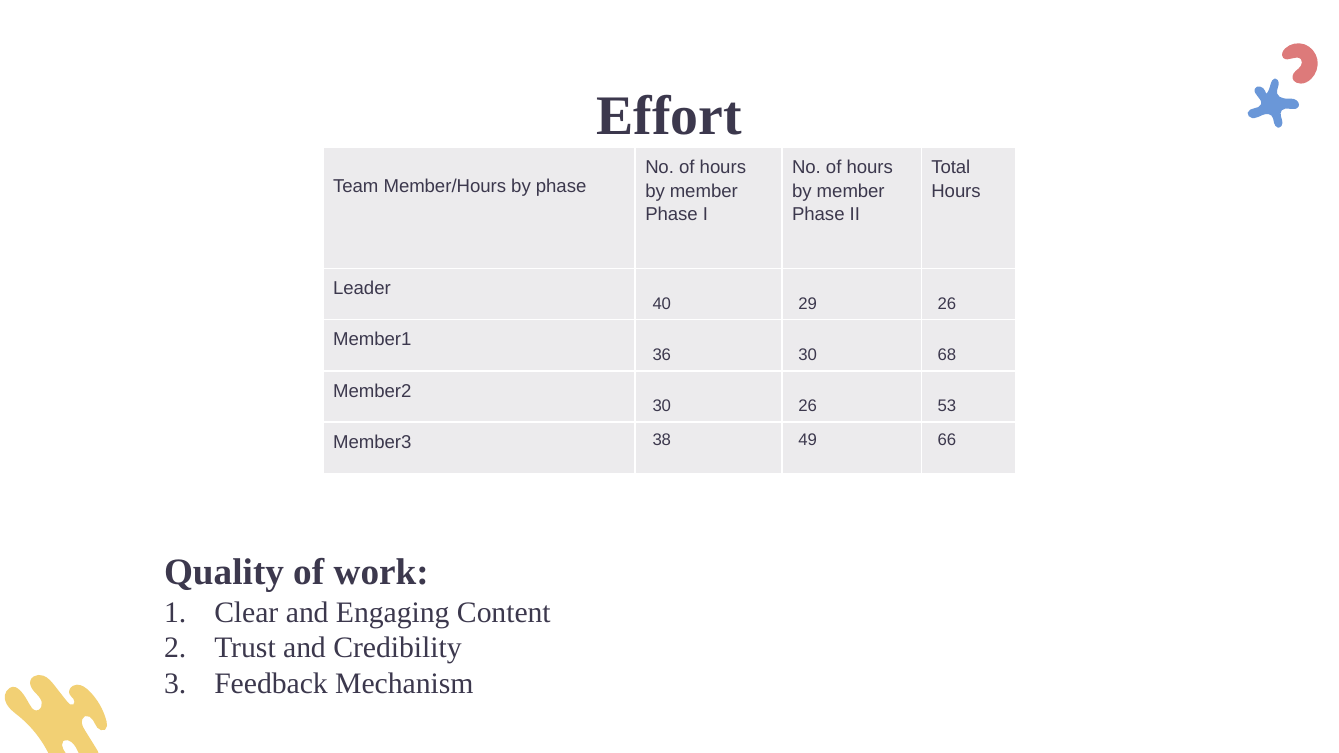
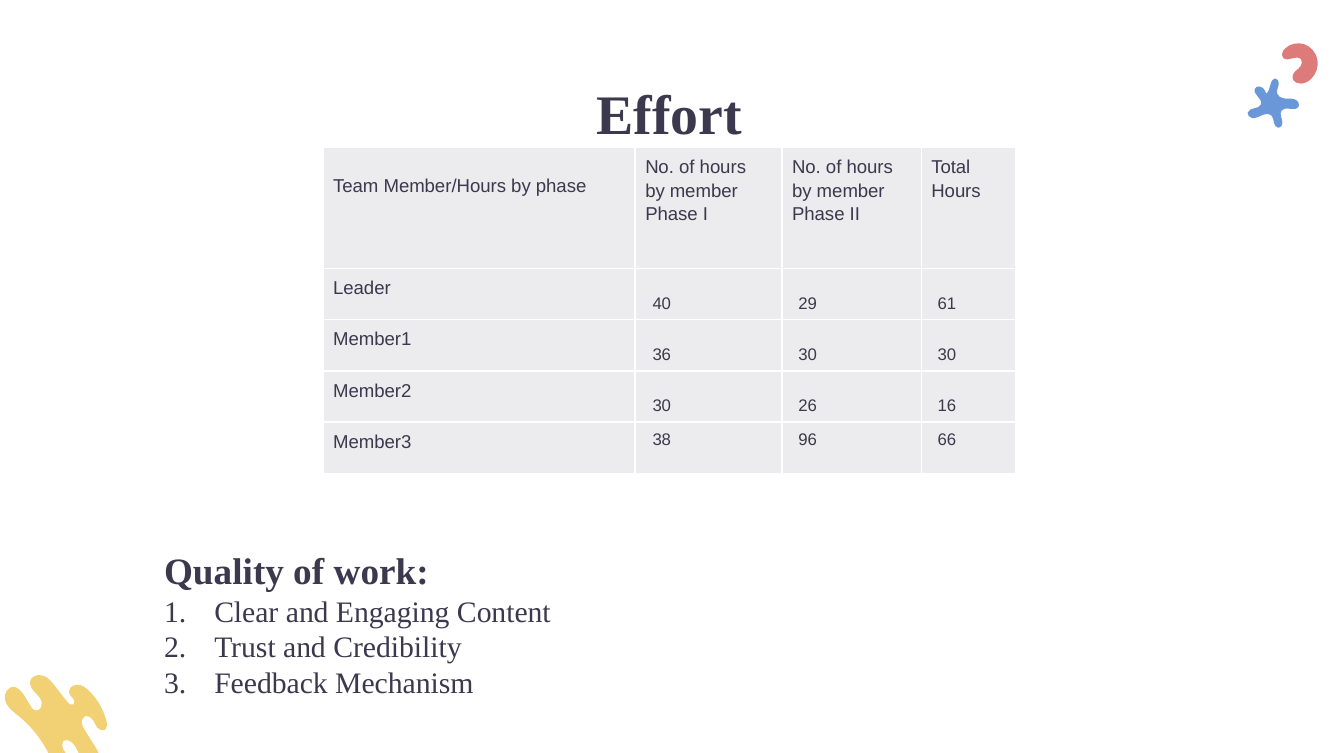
29 26: 26 -> 61 (947, 304)
30 68: 68 -> 30 (947, 355)
53: 53 -> 16 (947, 407)
49: 49 -> 96 (808, 440)
